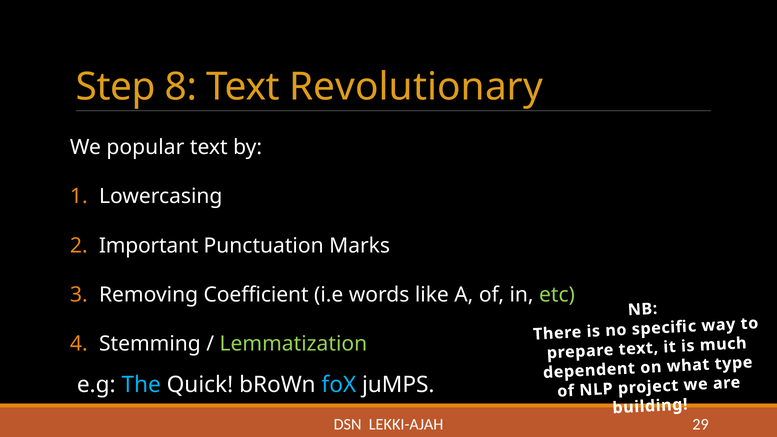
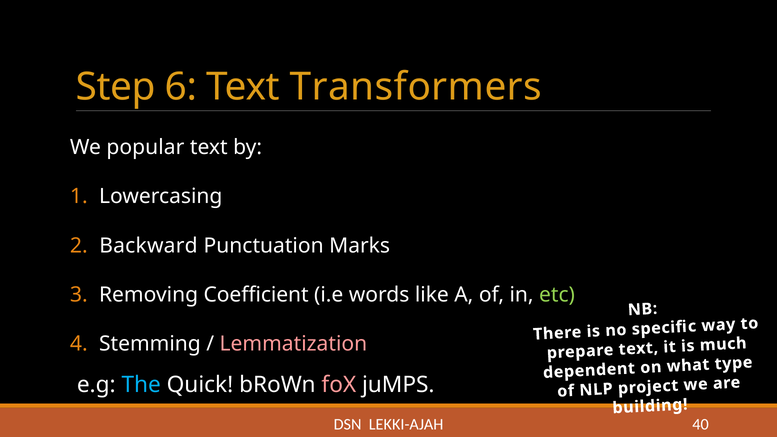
8: 8 -> 6 (181, 87)
Revolutionary: Revolutionary -> Transformers (416, 87)
Important: Important -> Backward (148, 246)
Lemmatization colour: light green -> pink (293, 344)
foX colour: light blue -> pink (339, 385)
29: 29 -> 40 (701, 424)
